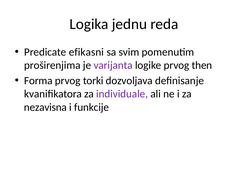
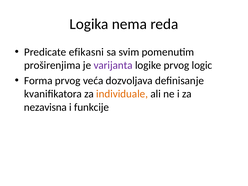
jednu: jednu -> nema (129, 24)
then: then -> logic (202, 65)
torki: torki -> veća (93, 81)
individuale colour: purple -> orange (122, 94)
